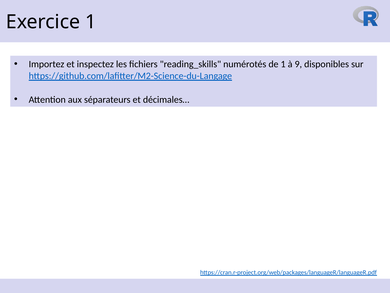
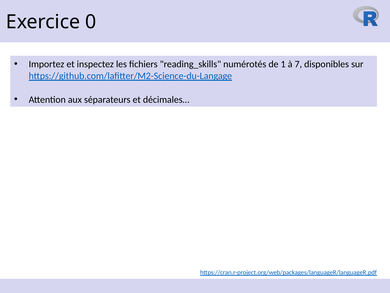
Exercice 1: 1 -> 0 (91, 22)
9: 9 -> 7 (298, 64)
